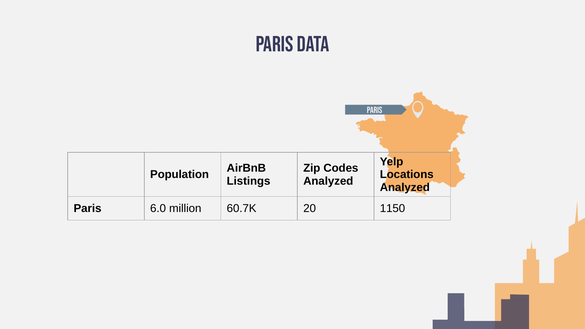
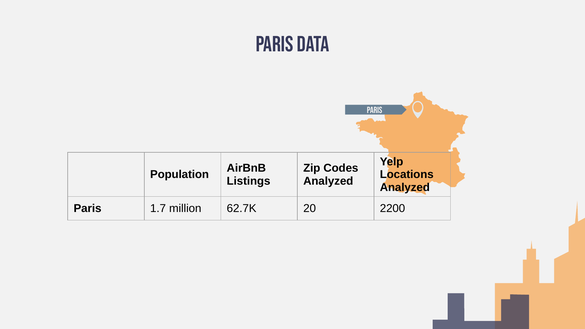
6.0: 6.0 -> 1.7 (158, 209)
60.7K: 60.7K -> 62.7K (242, 209)
1150: 1150 -> 2200 (392, 209)
